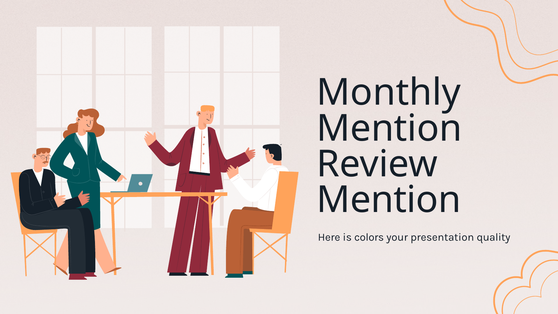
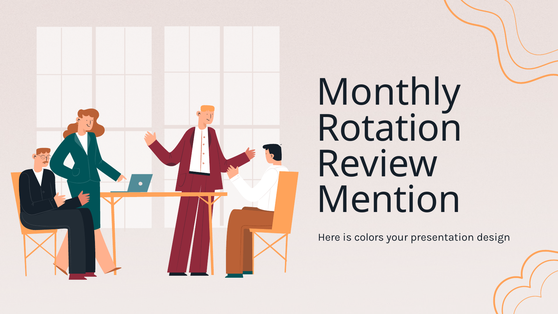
Mention: Mention -> Rotation (389, 128)
quality: quality -> design (493, 237)
